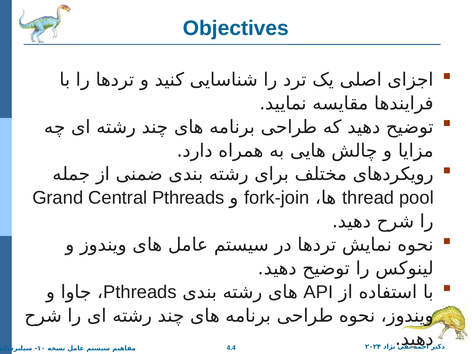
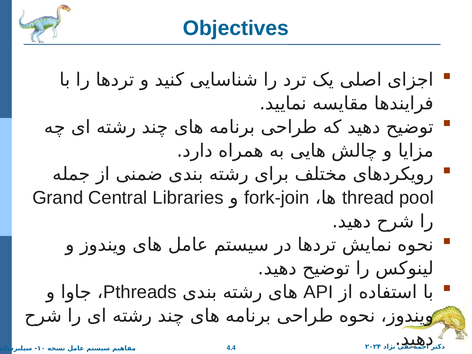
Central Pthreads: Pthreads -> Libraries (188, 198)
